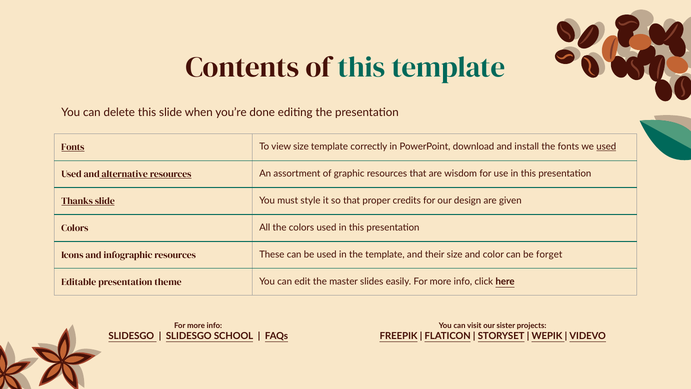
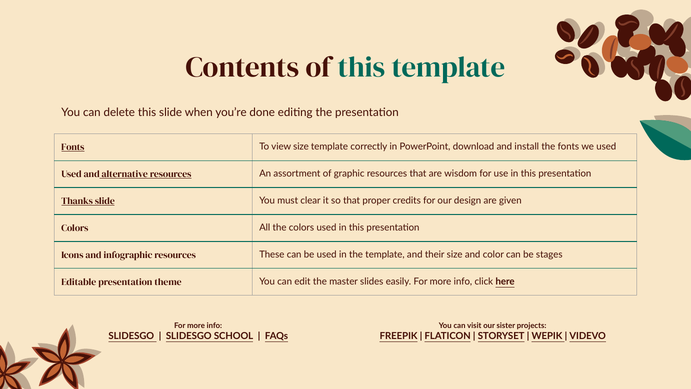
used underline: present -> none (606, 147)
style: style -> clear (311, 201)
forget: forget -> stages (549, 254)
